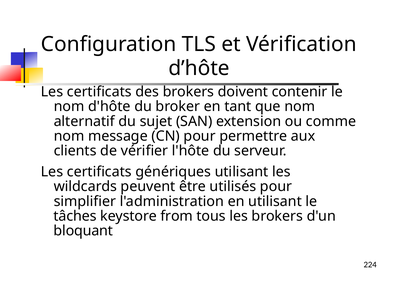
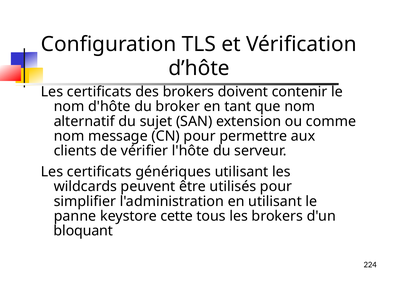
tâches: tâches -> panne (75, 216)
from: from -> cette (177, 216)
